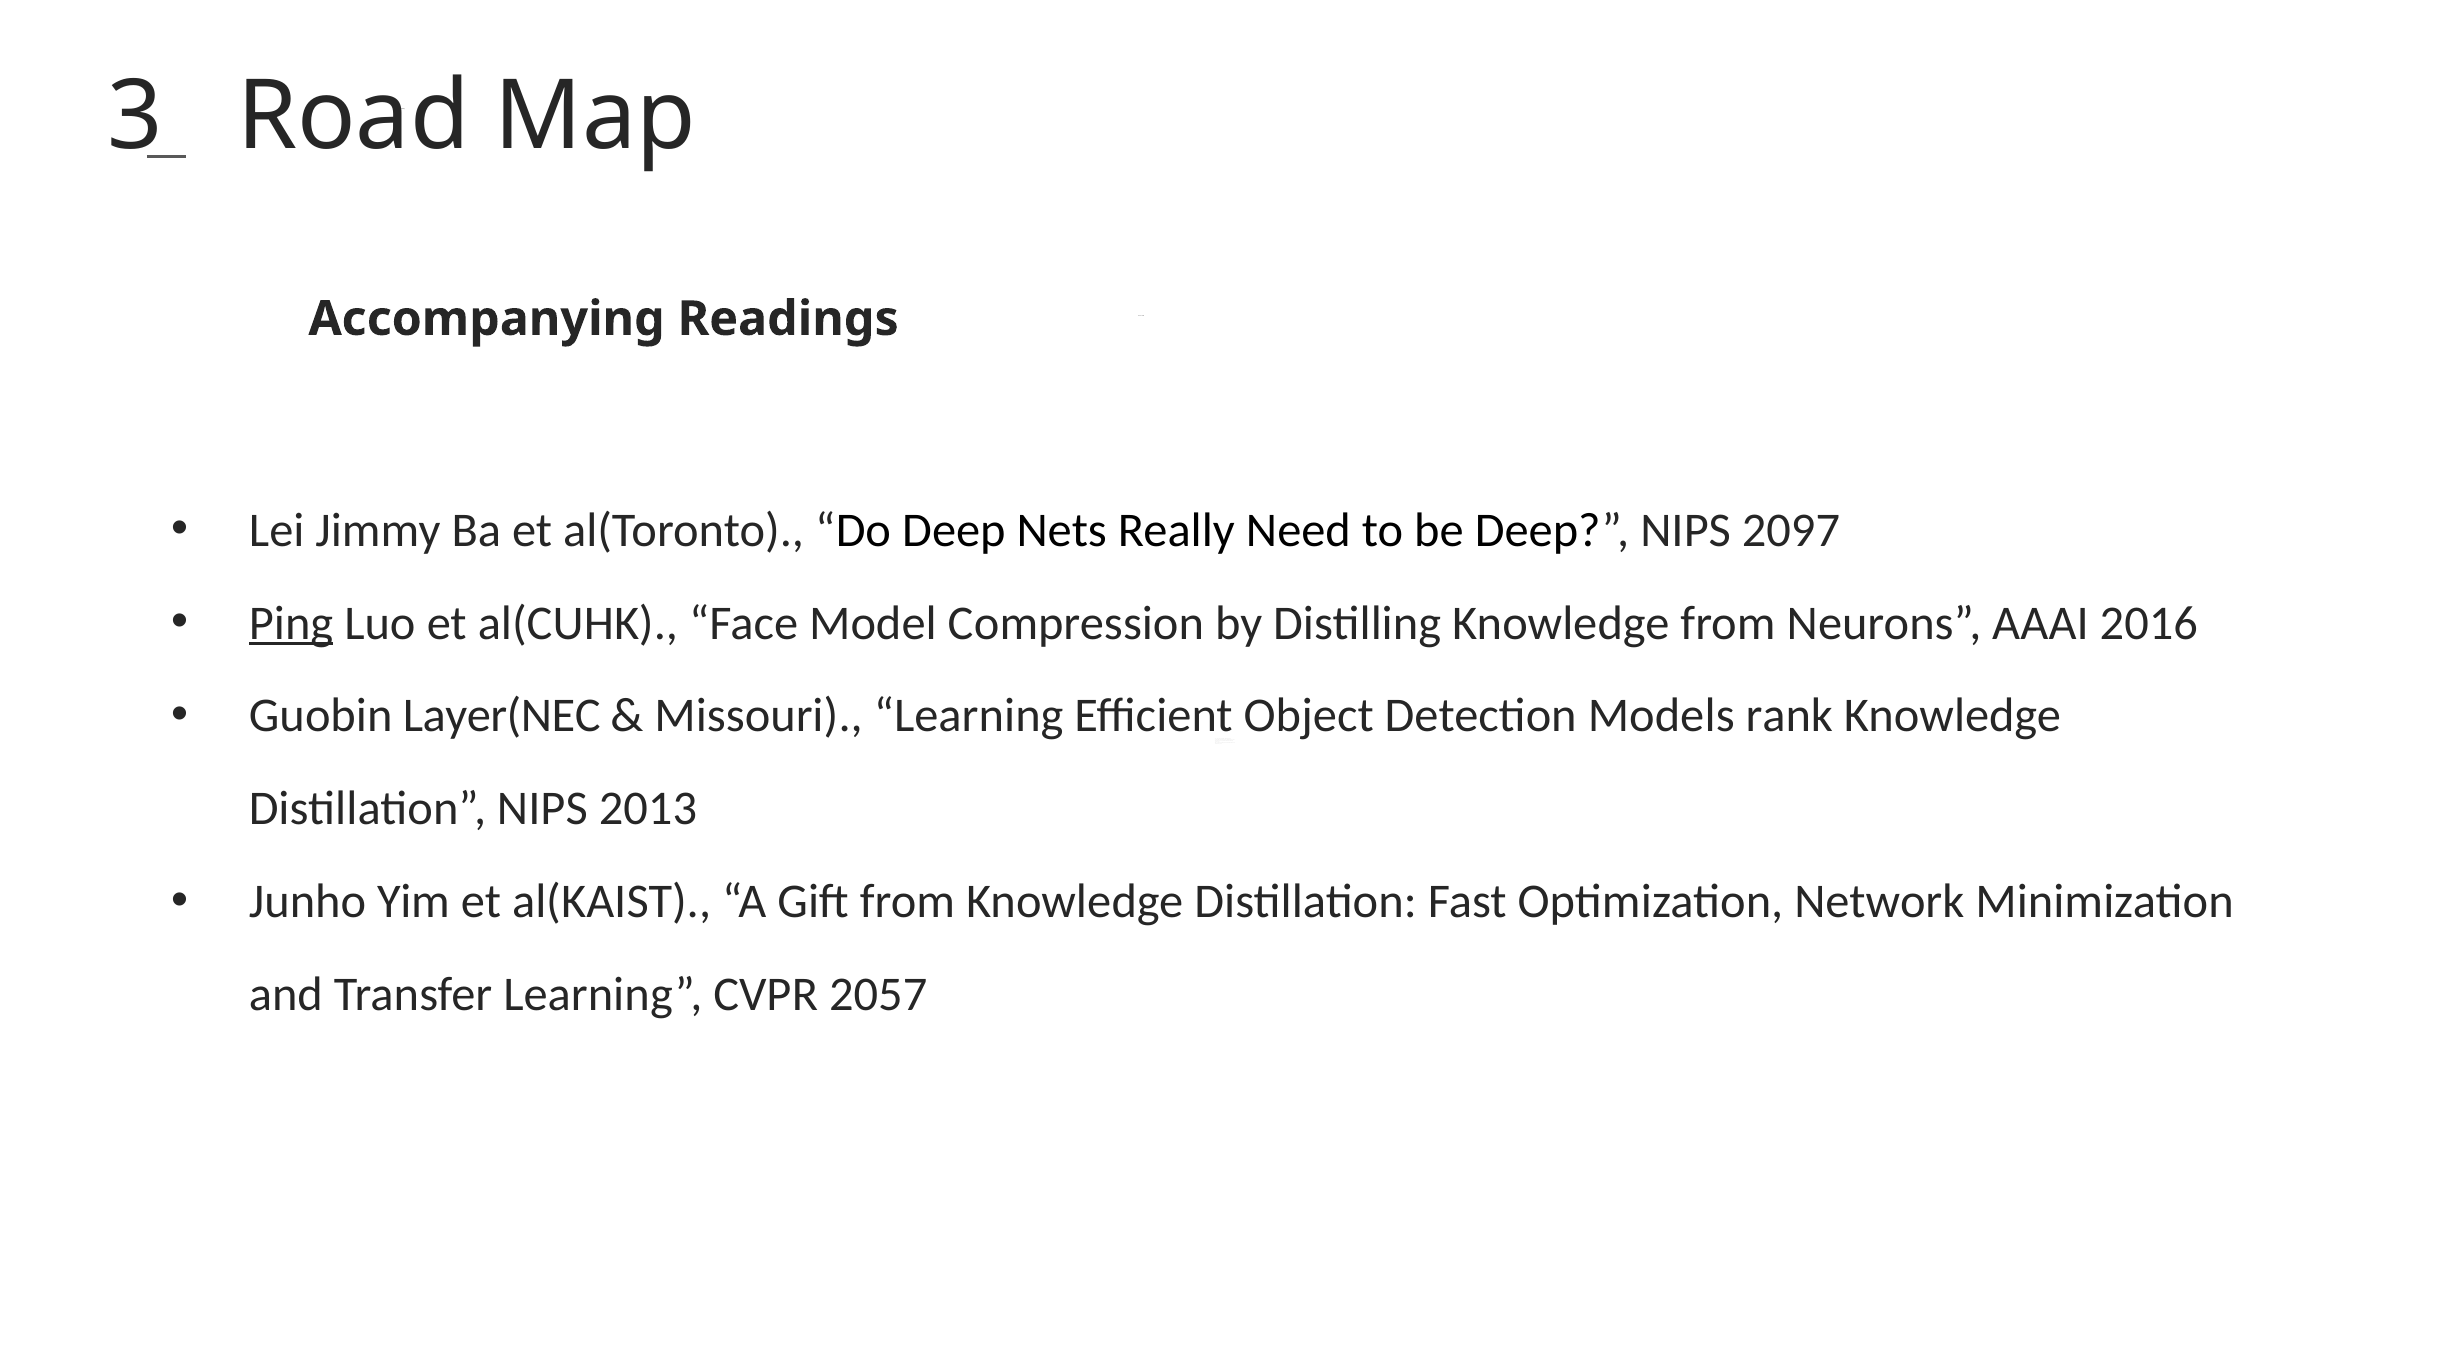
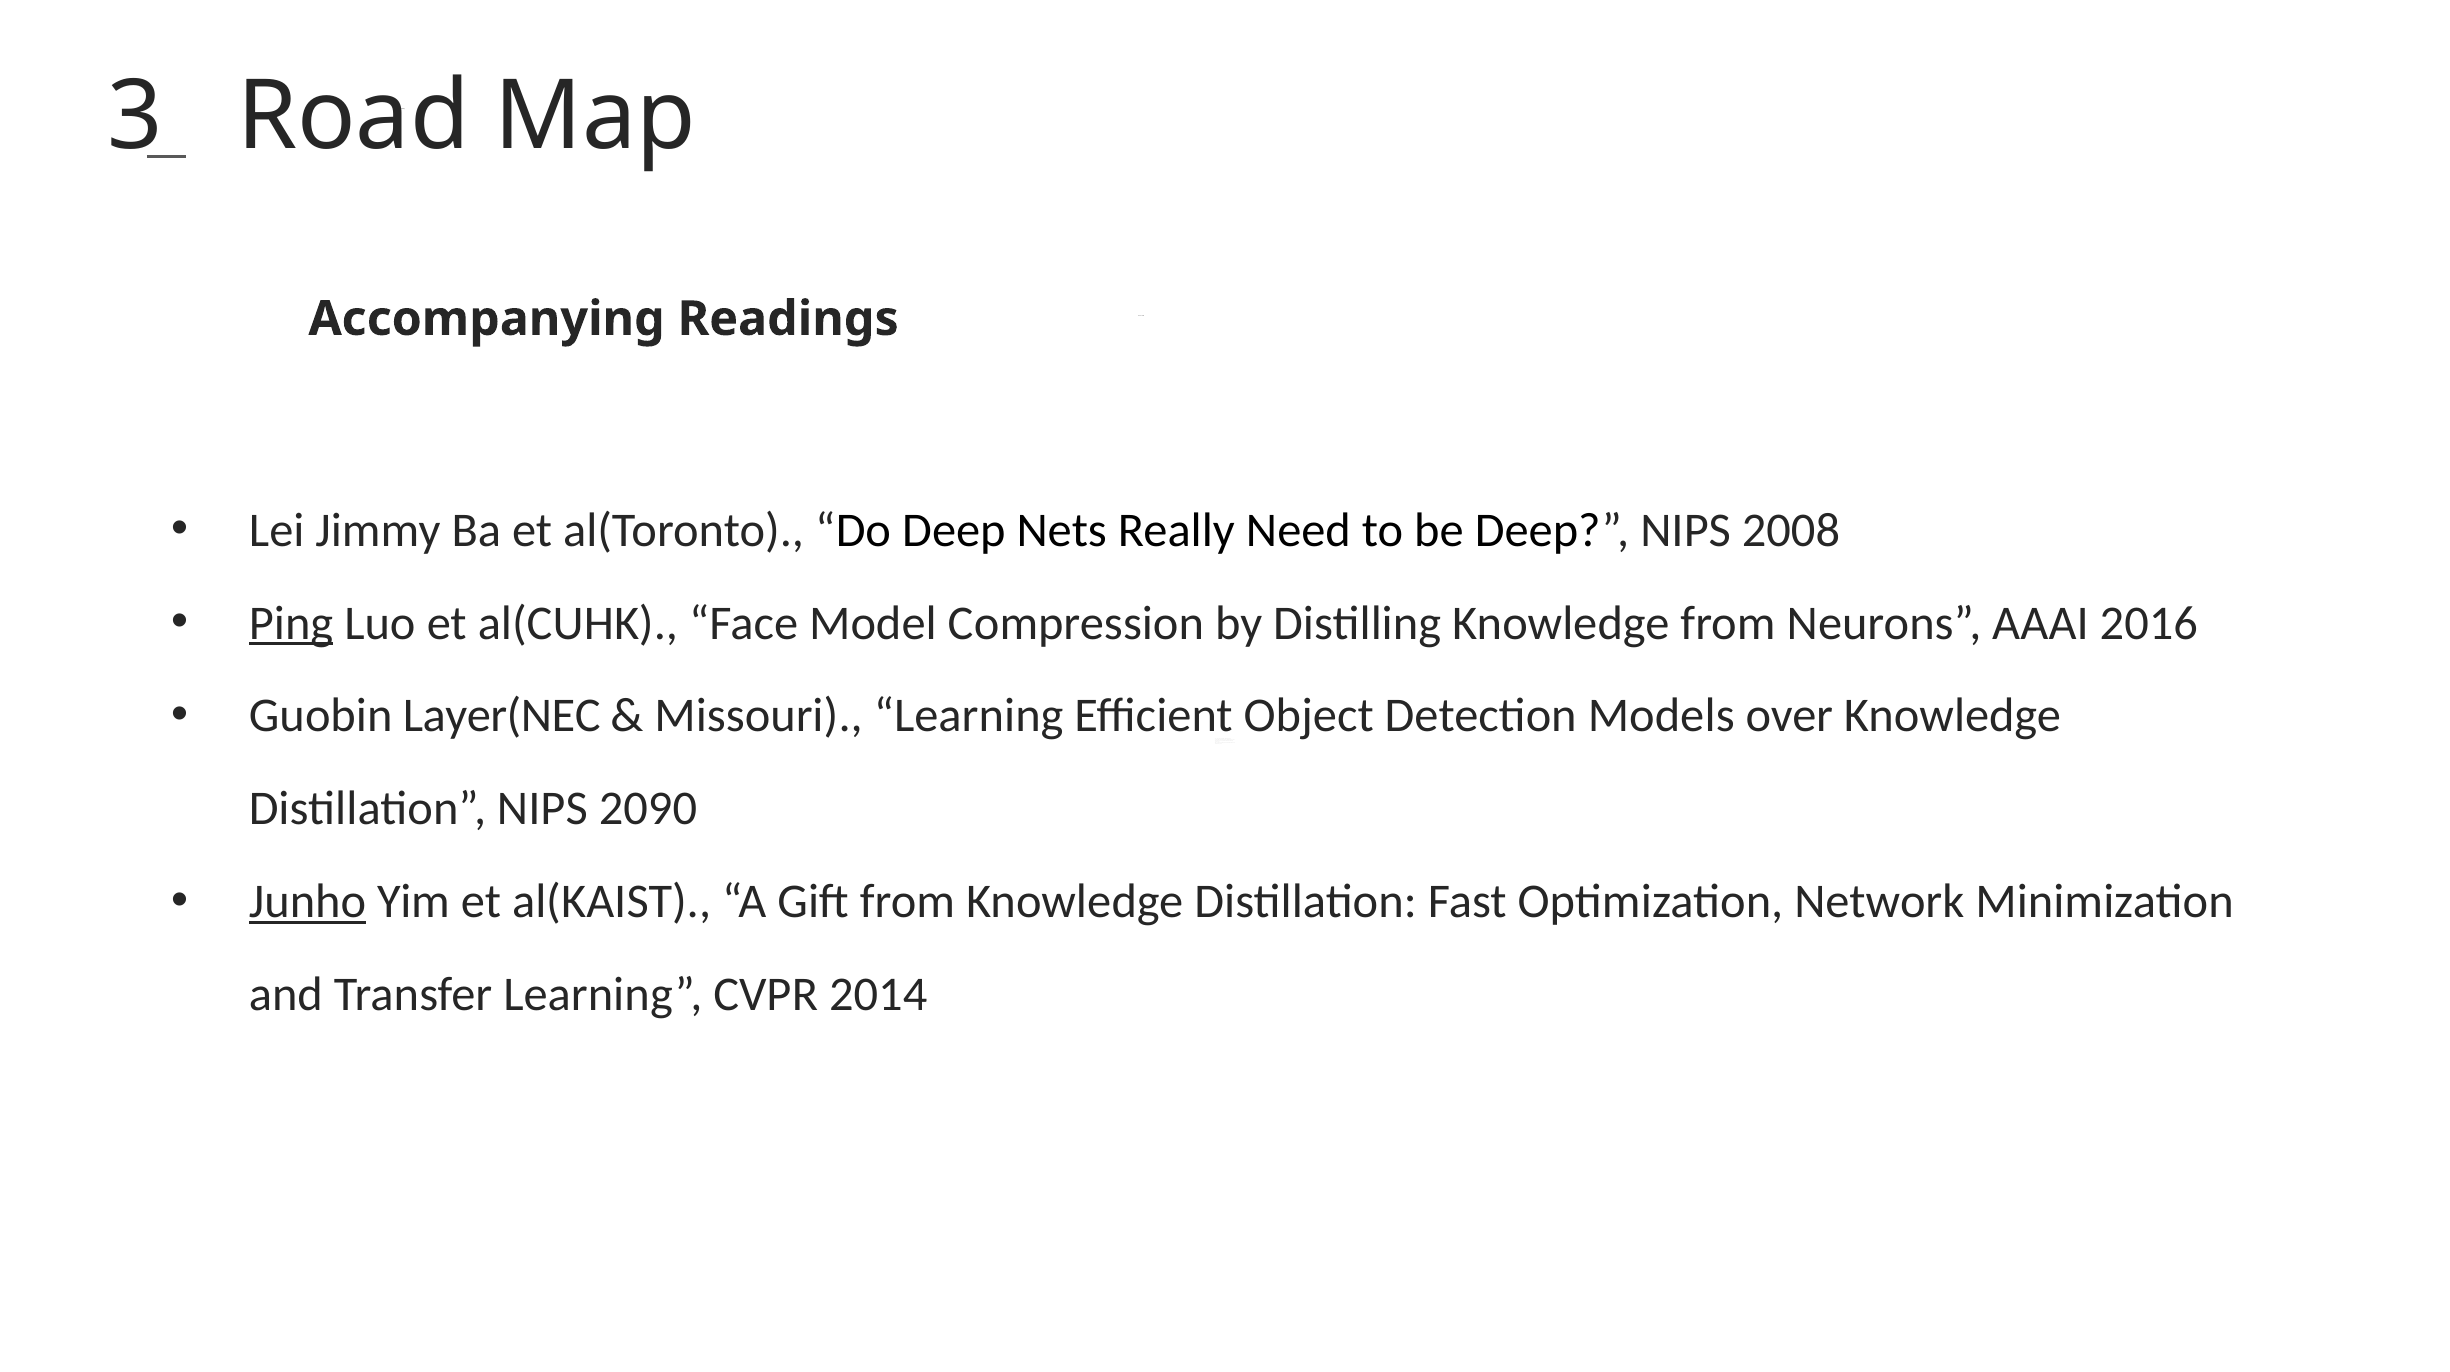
2097: 2097 -> 2008 (1791, 530)
rank: rank -> over (1789, 716)
2013: 2013 -> 2090 (648, 809)
Junho underline: none -> present (308, 902)
CVPR 2057: 2057 -> 2014 (878, 995)
